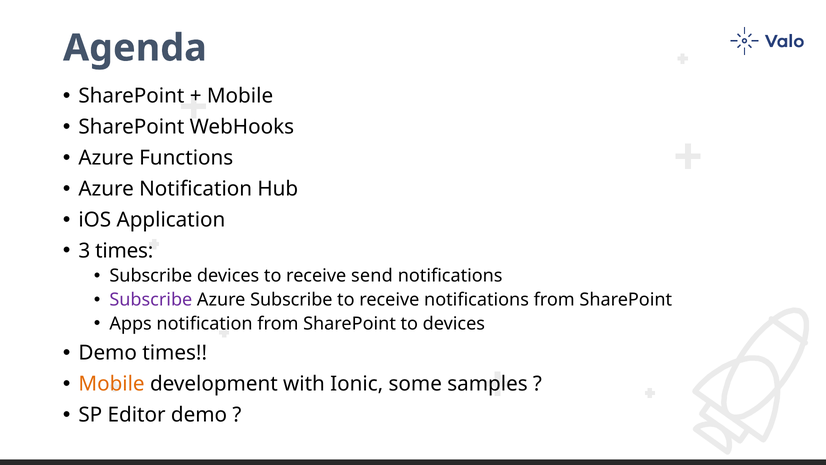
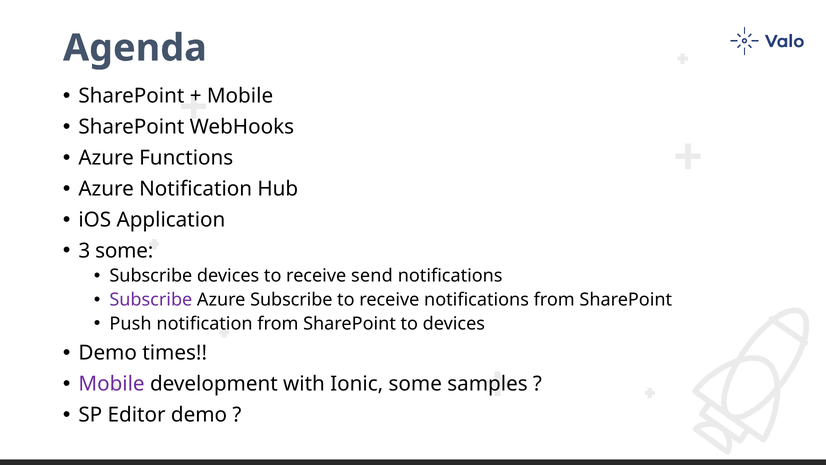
3 times: times -> some (124, 251)
Apps: Apps -> Push (131, 323)
Mobile colour: orange -> purple (112, 384)
